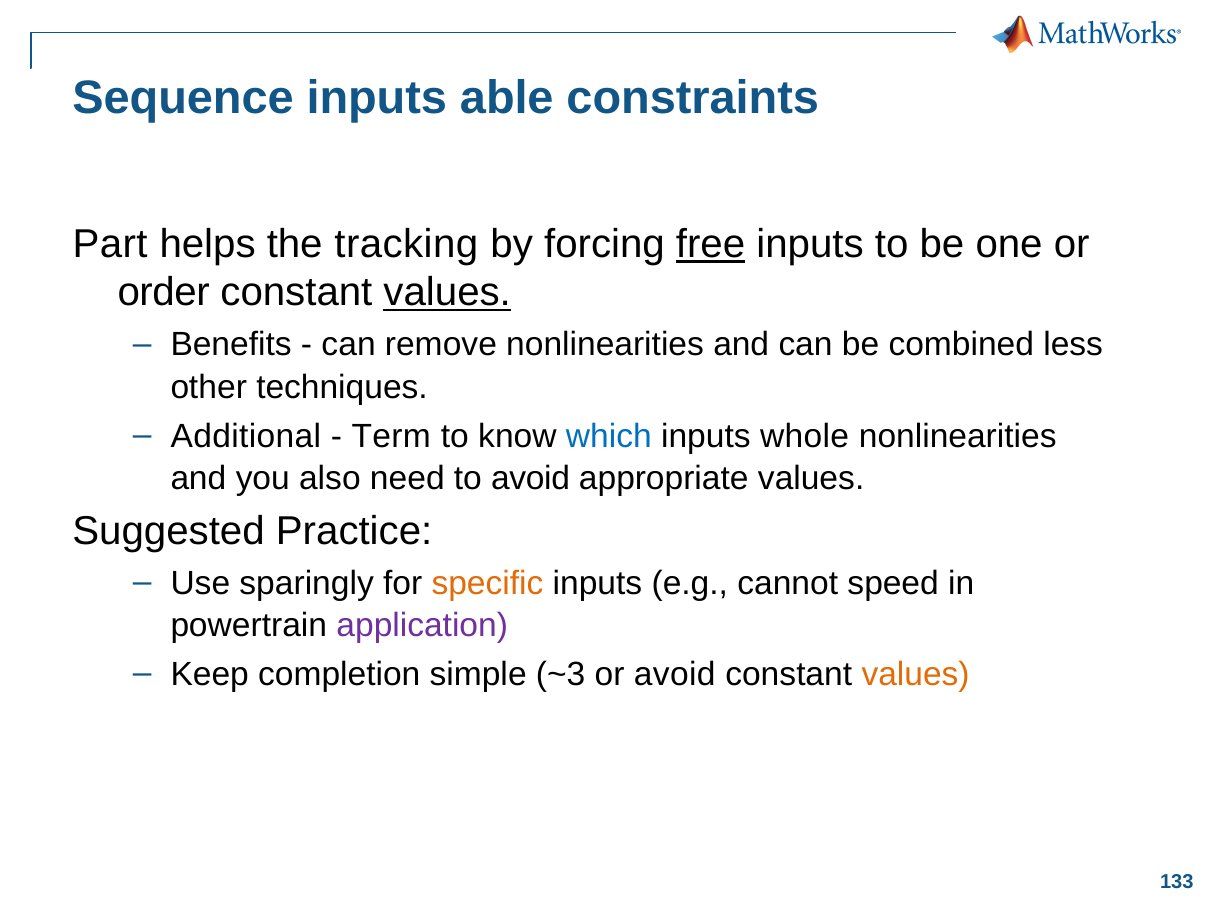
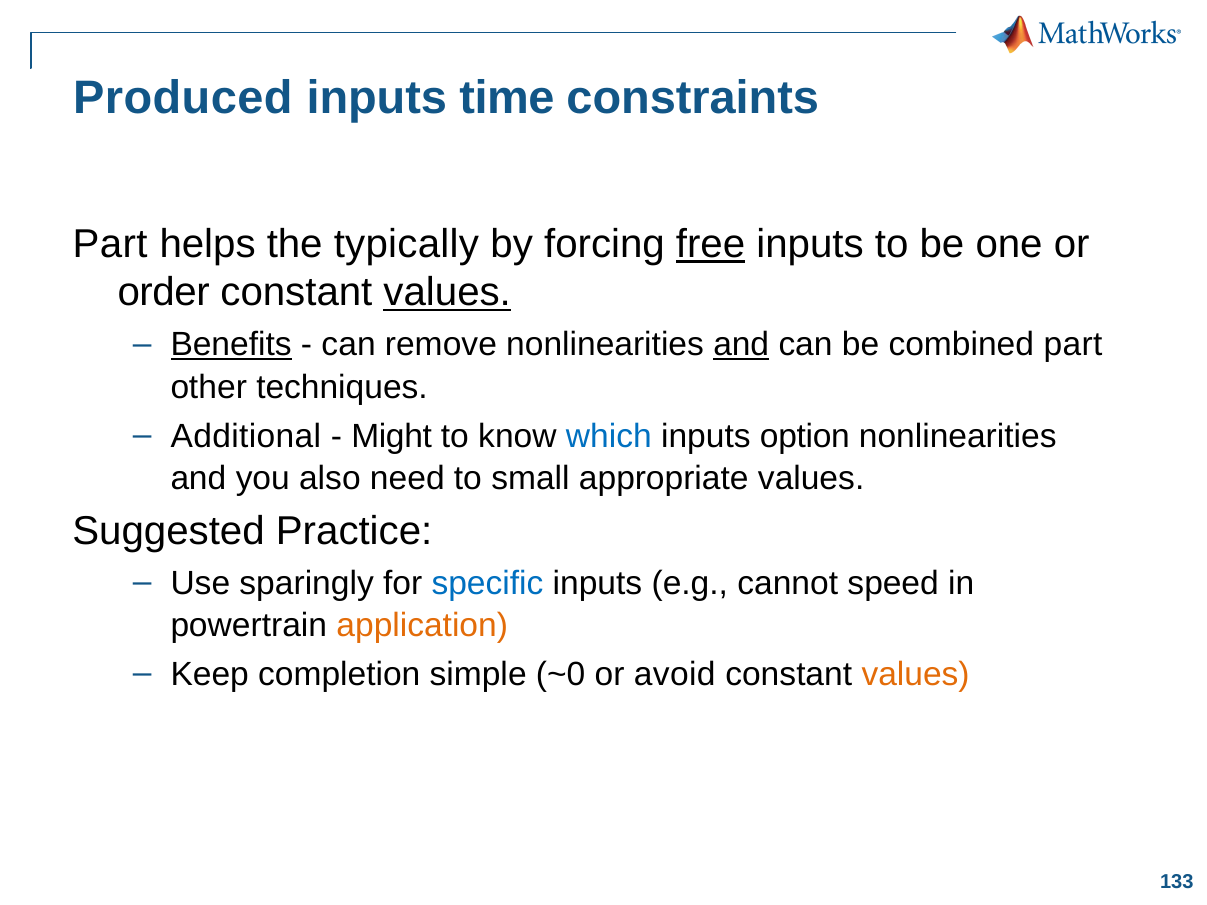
Sequence: Sequence -> Produced (183, 98)
able: able -> time (507, 98)
tracking: tracking -> typically (406, 244)
Benefits underline: none -> present (231, 345)
and underline: none -> present (741, 345)
combined less: less -> part (1073, 345)
Term: Term -> Might (392, 436)
whole: whole -> option (805, 436)
to avoid: avoid -> small (530, 478)
specific colour: orange -> blue (487, 584)
application colour: purple -> orange (422, 626)
~3: ~3 -> ~0 (561, 675)
